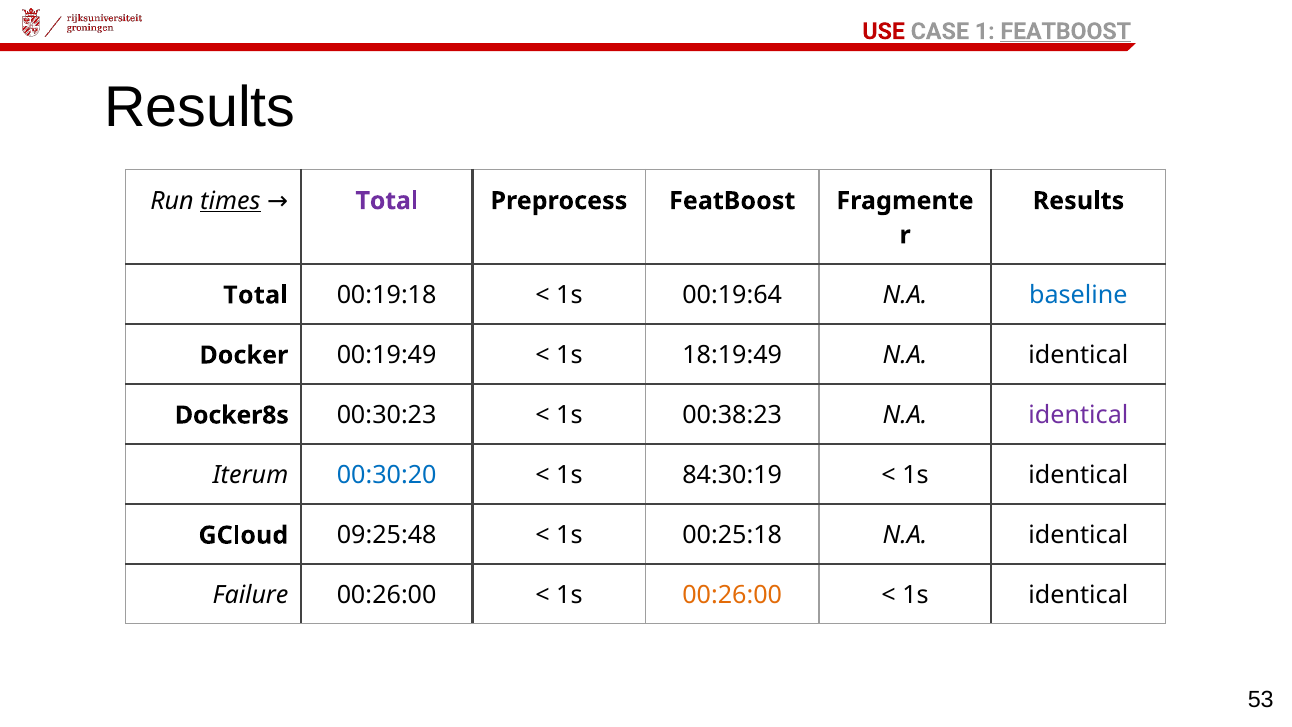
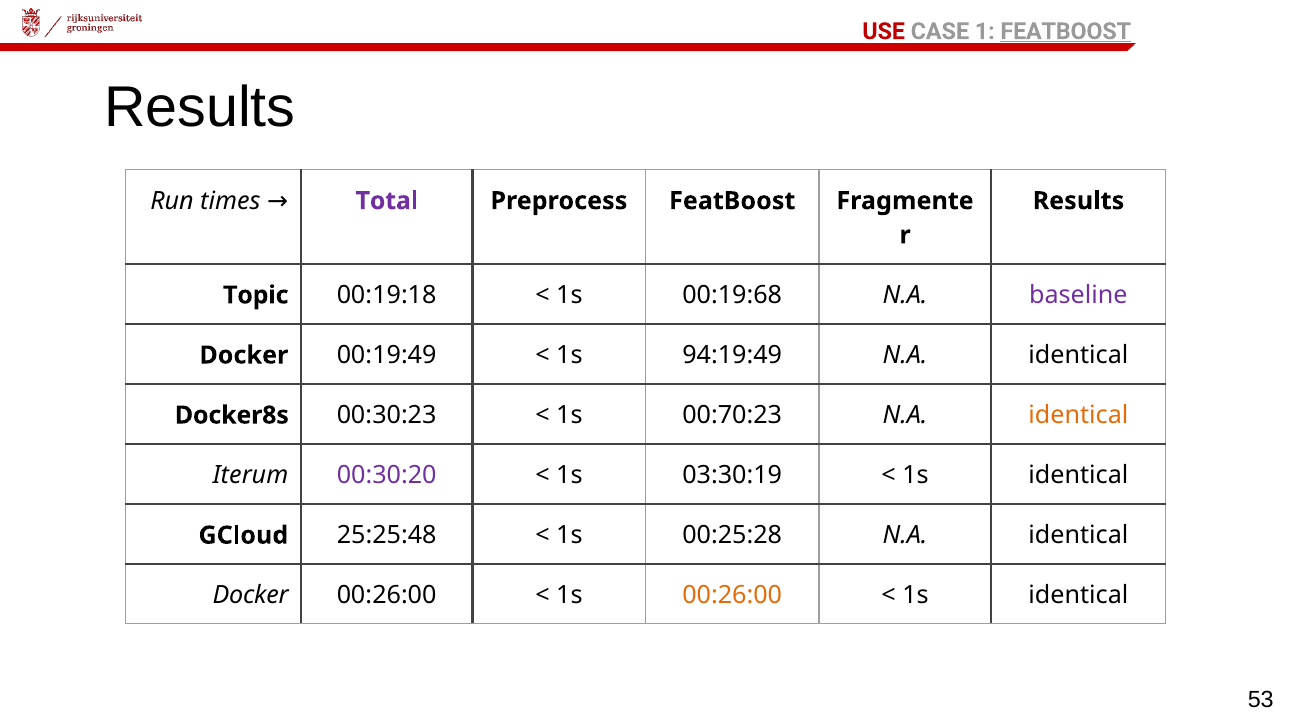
times underline: present -> none (230, 201)
Total: Total -> Topic (256, 295)
00:19:64: 00:19:64 -> 00:19:68 (732, 295)
baseline colour: blue -> purple (1078, 295)
18:19:49: 18:19:49 -> 94:19:49 (732, 355)
00:38:23: 00:38:23 -> 00:70:23 (732, 415)
identical colour: purple -> orange (1078, 415)
00:30:20 colour: blue -> purple (387, 475)
84:30:19: 84:30:19 -> 03:30:19 (732, 475)
09:25:48: 09:25:48 -> 25:25:48 (387, 535)
00:25:18: 00:25:18 -> 00:25:28 (732, 535)
Failure: Failure -> Docker (251, 595)
